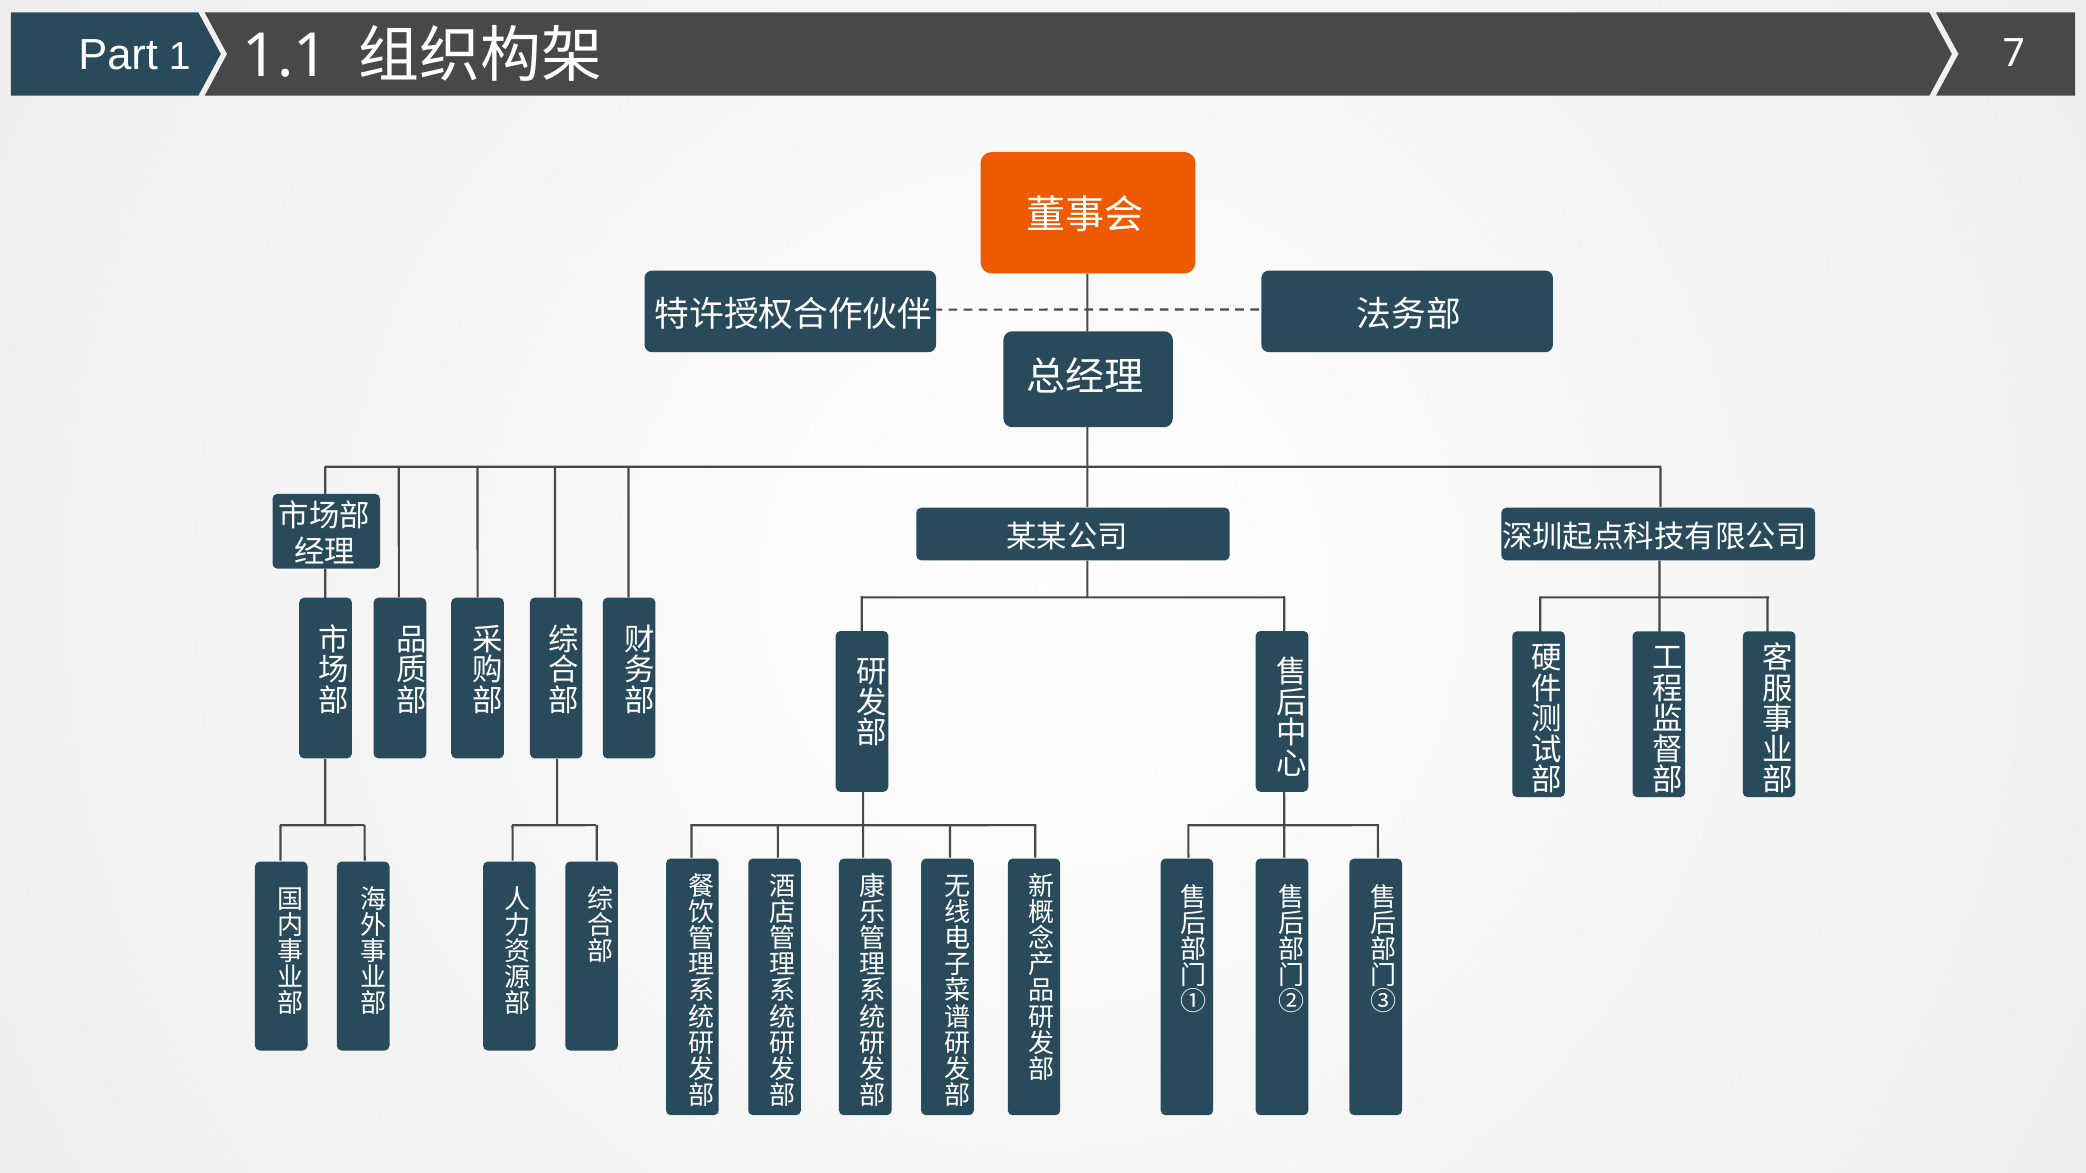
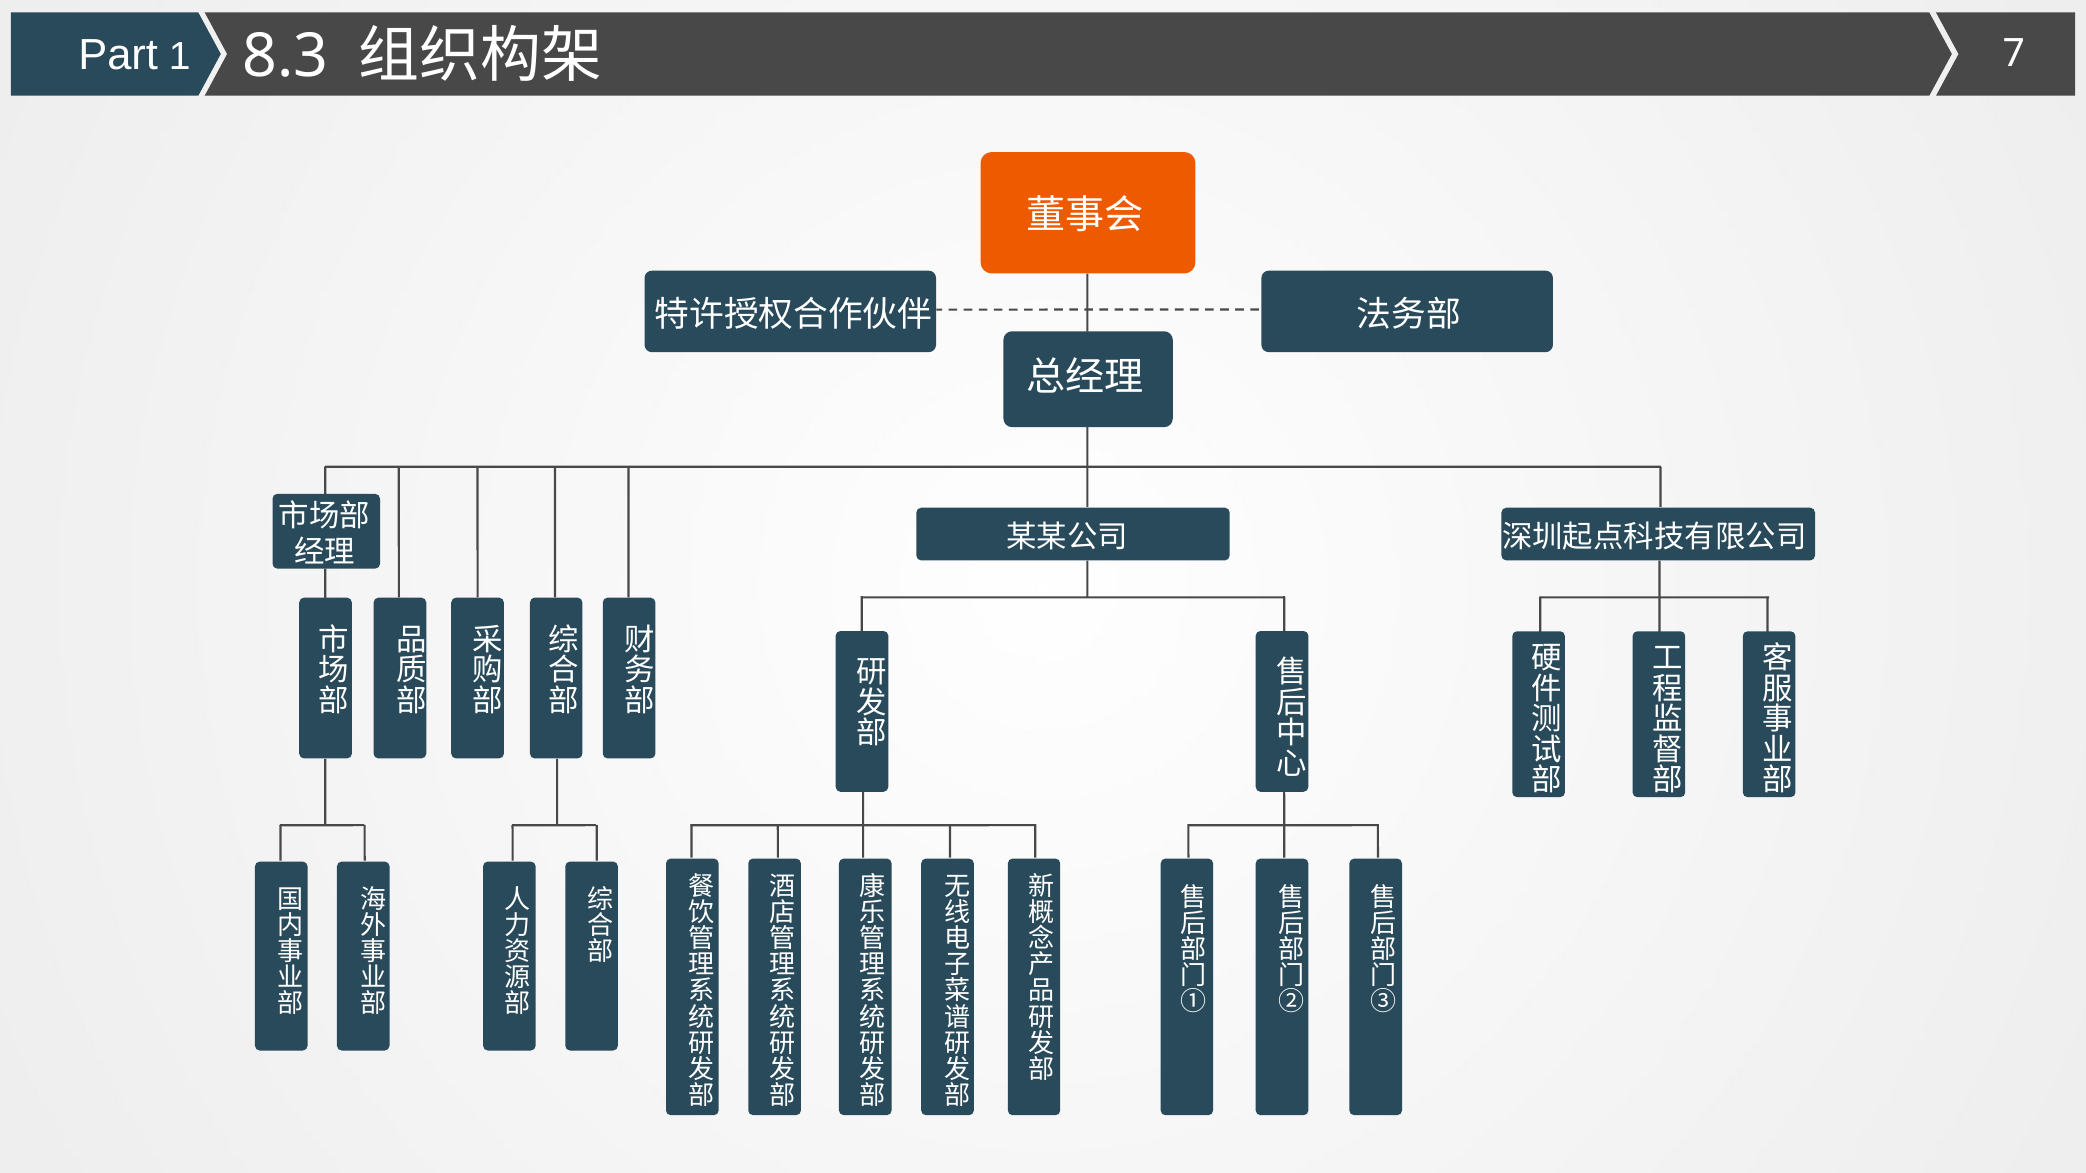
1.1: 1.1 -> 8.3 (286, 56)
